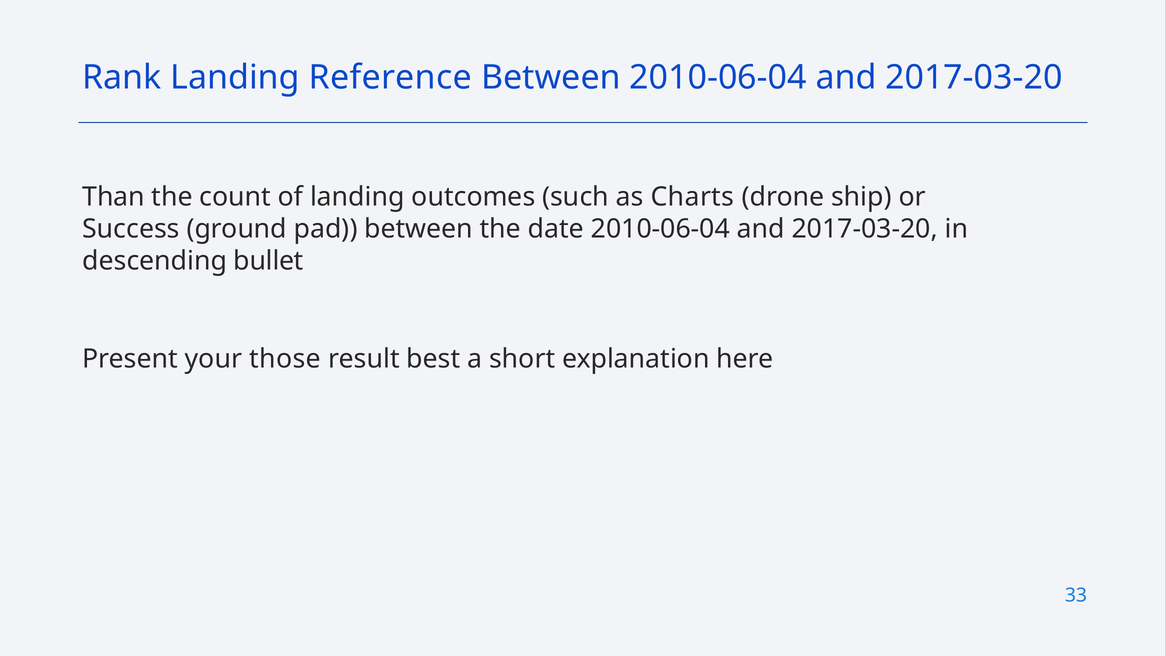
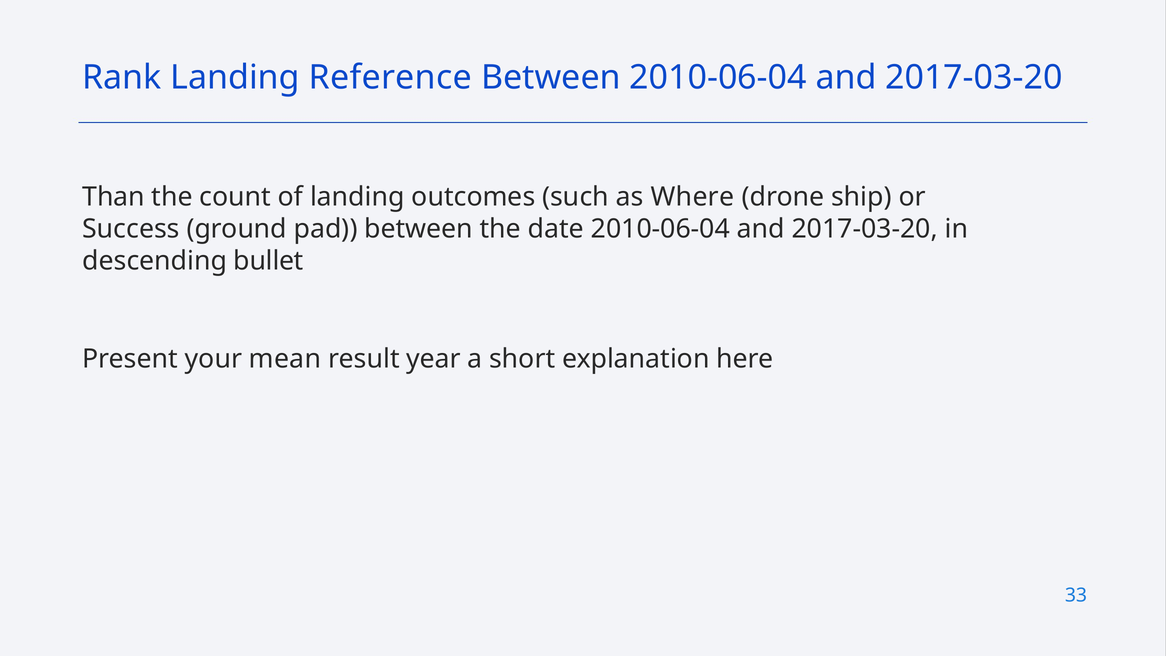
Charts: Charts -> Where (692, 197)
those: those -> mean (285, 359)
best: best -> year (434, 359)
